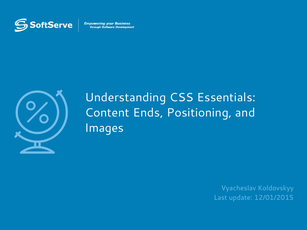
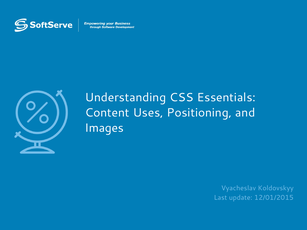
Ends: Ends -> Uses (148, 113)
